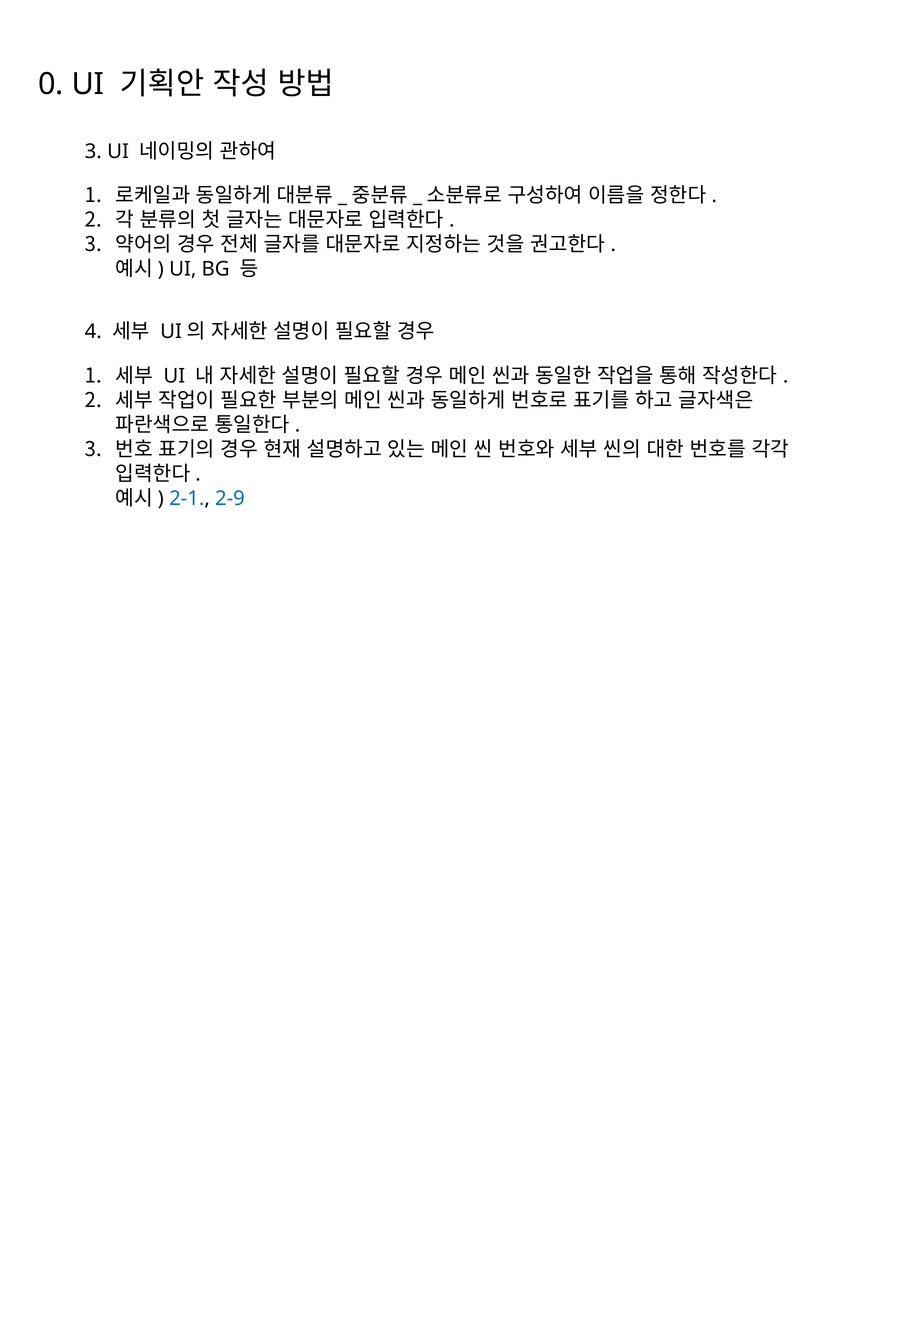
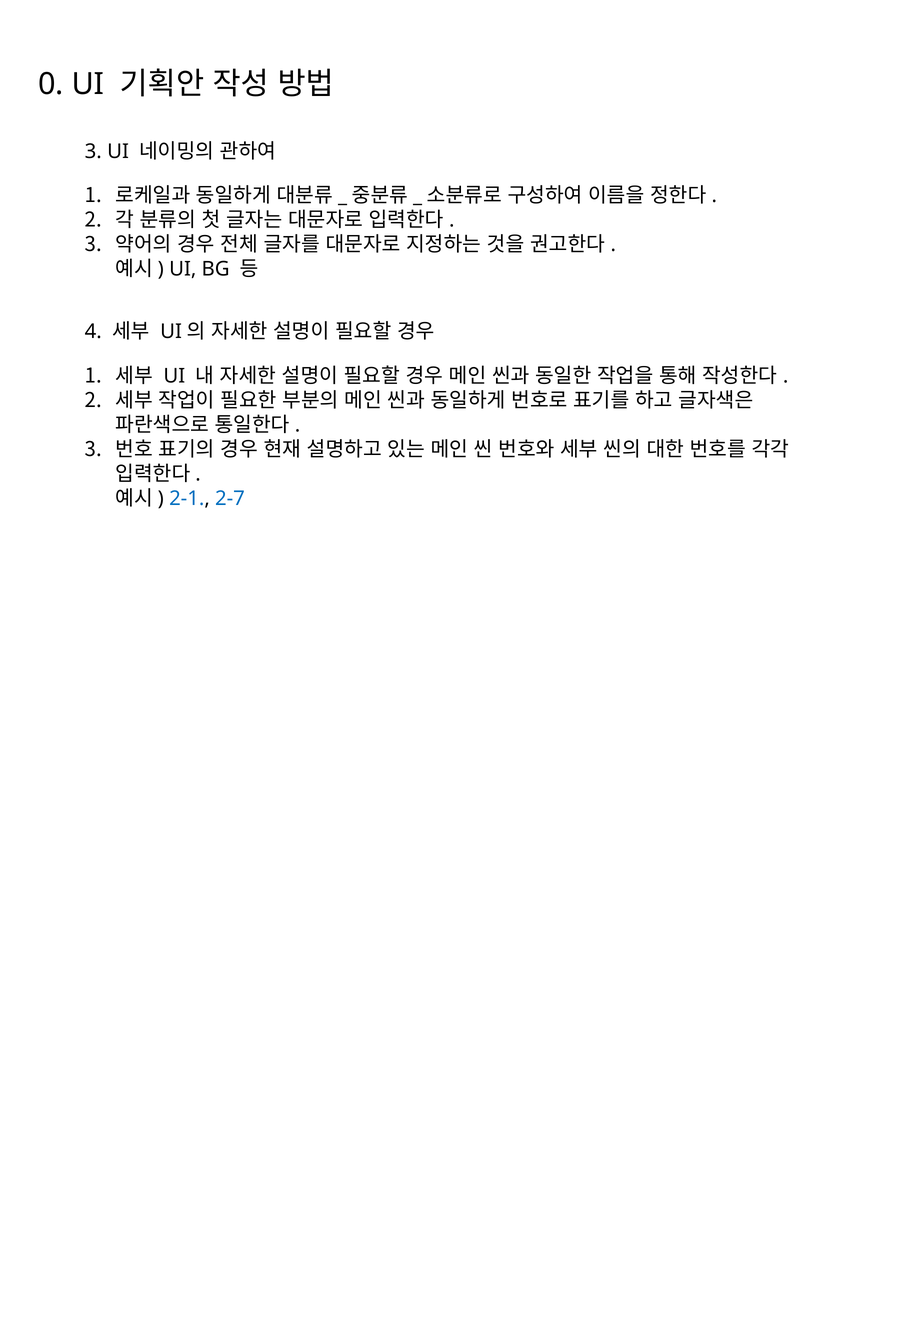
2-9: 2-9 -> 2-7 (230, 498)
